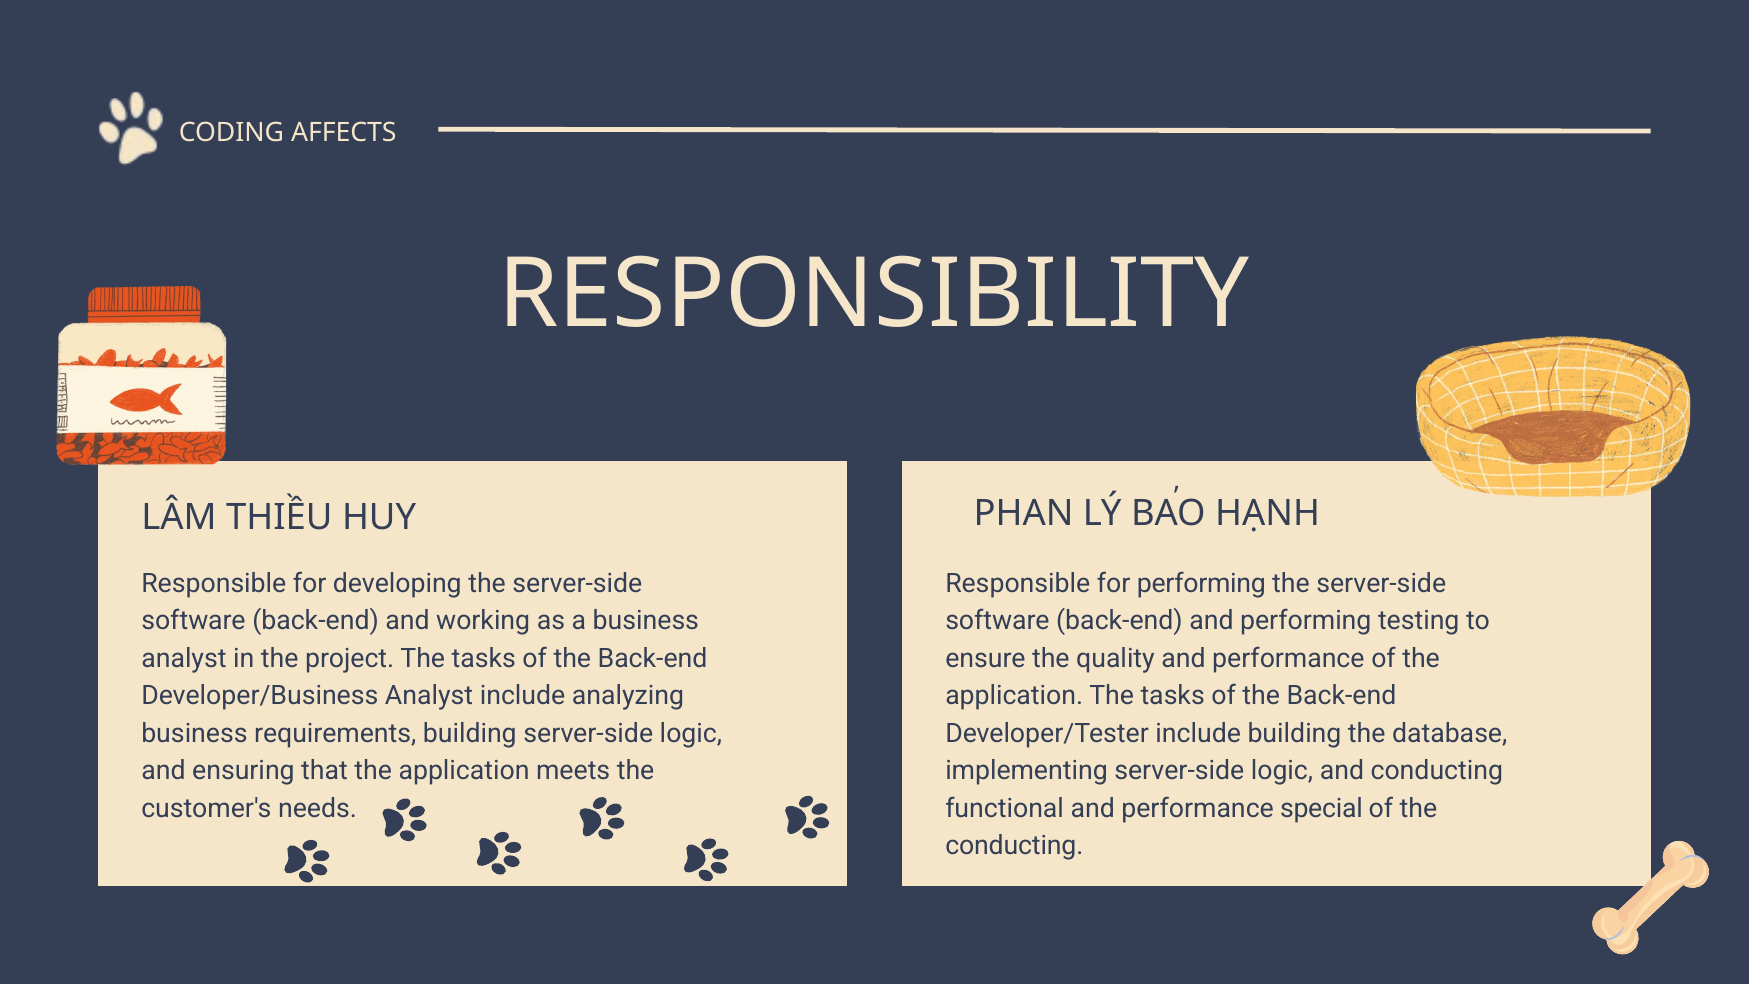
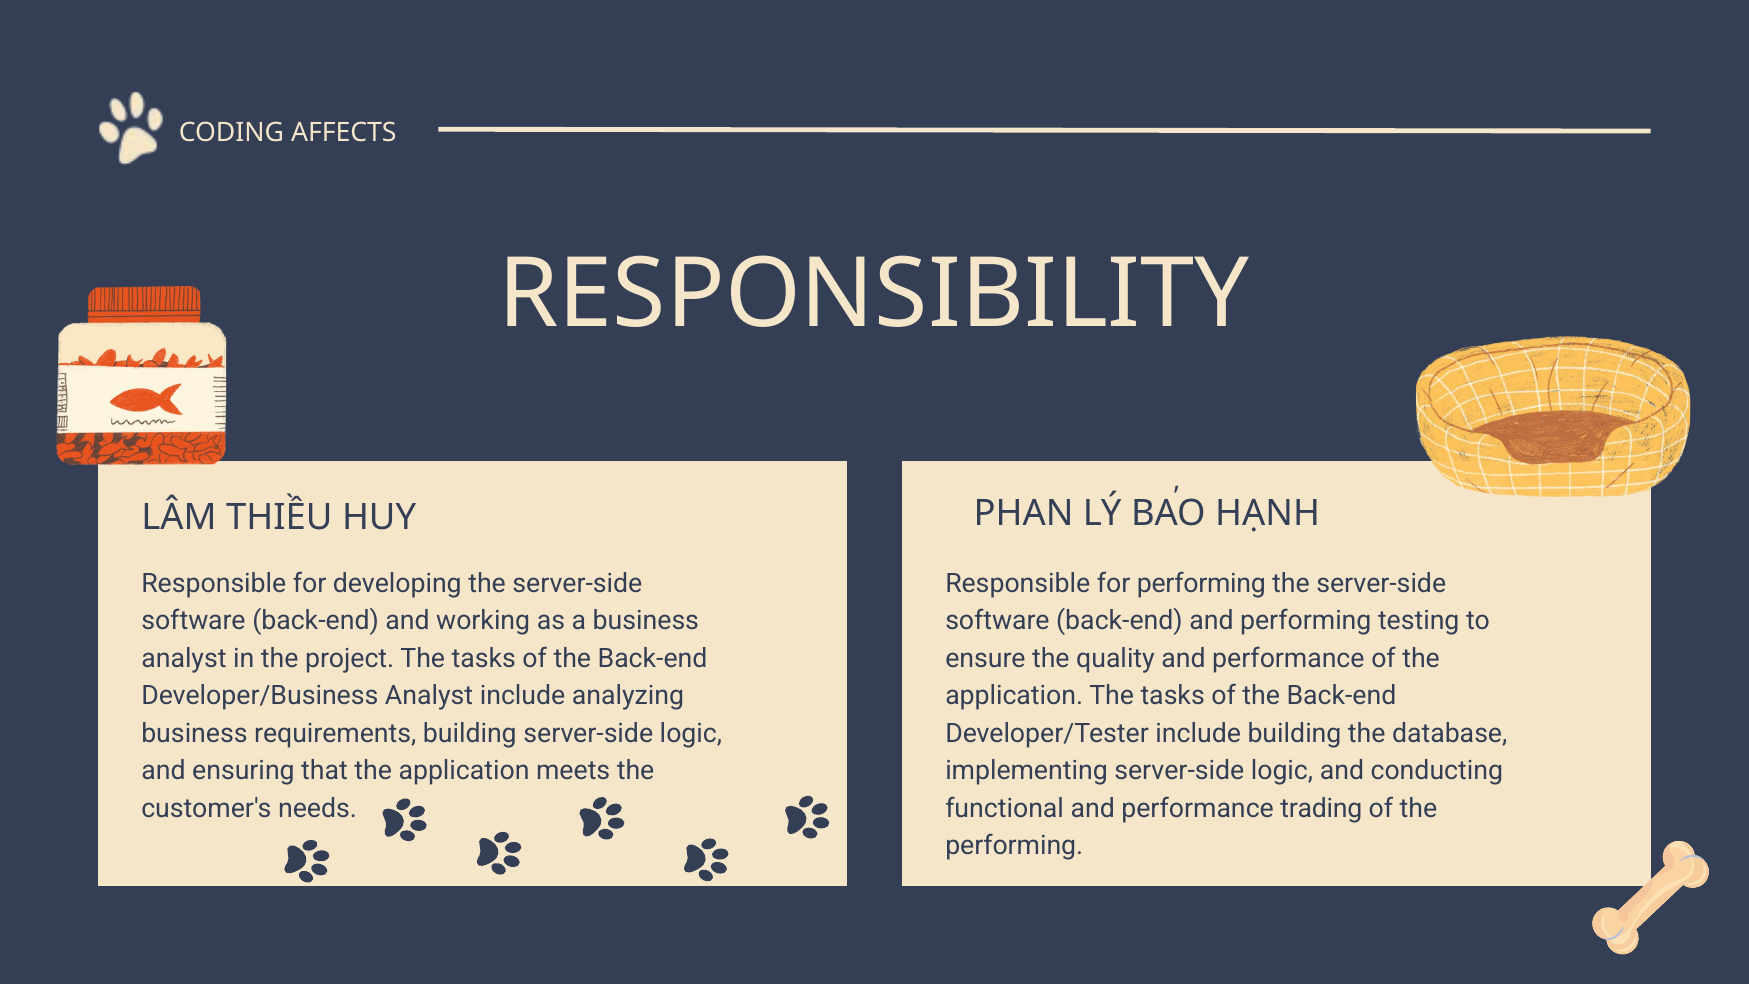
special: special -> trading (1321, 808)
conducting: conducting -> performing (1014, 845)
